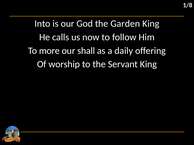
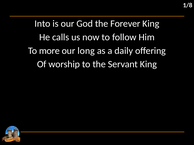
Garden: Garden -> Forever (125, 24)
shall: shall -> long (86, 51)
